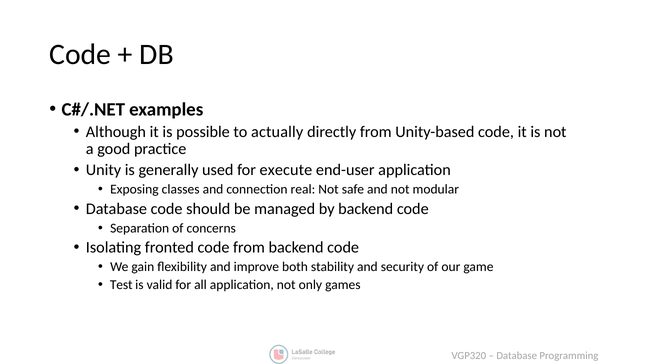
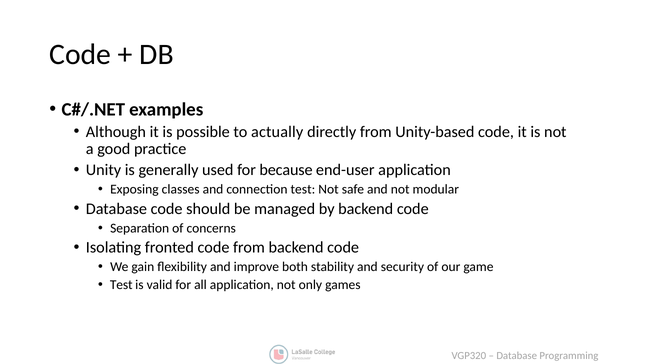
execute: execute -> because (286, 170)
connection real: real -> test (303, 190)
